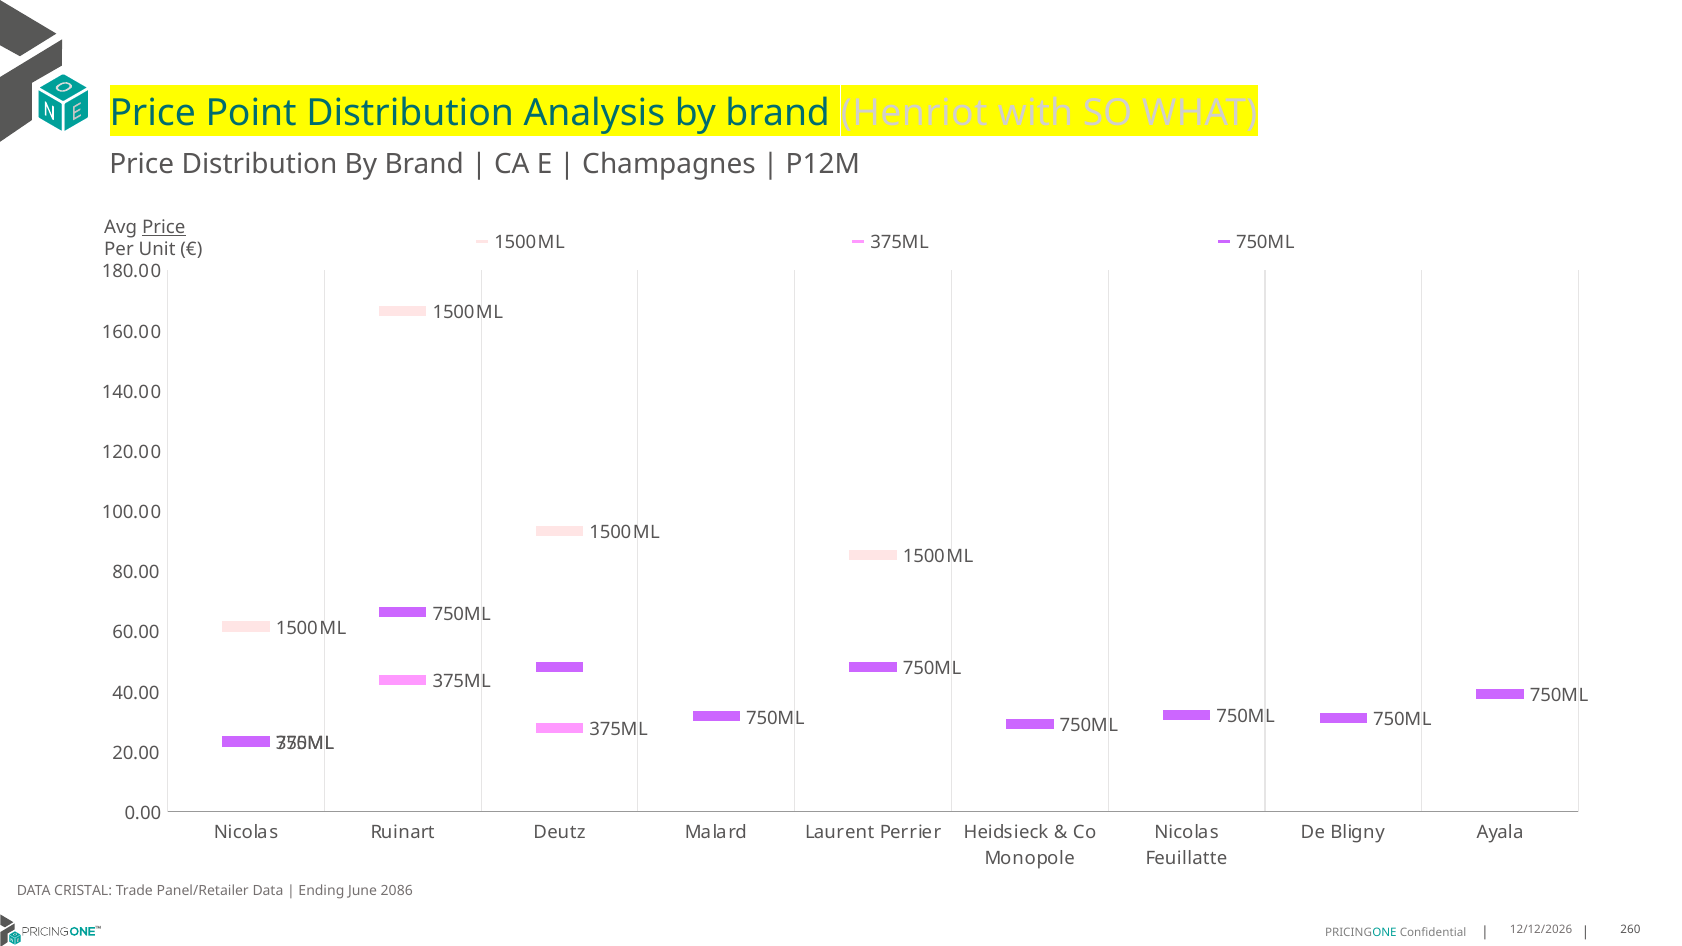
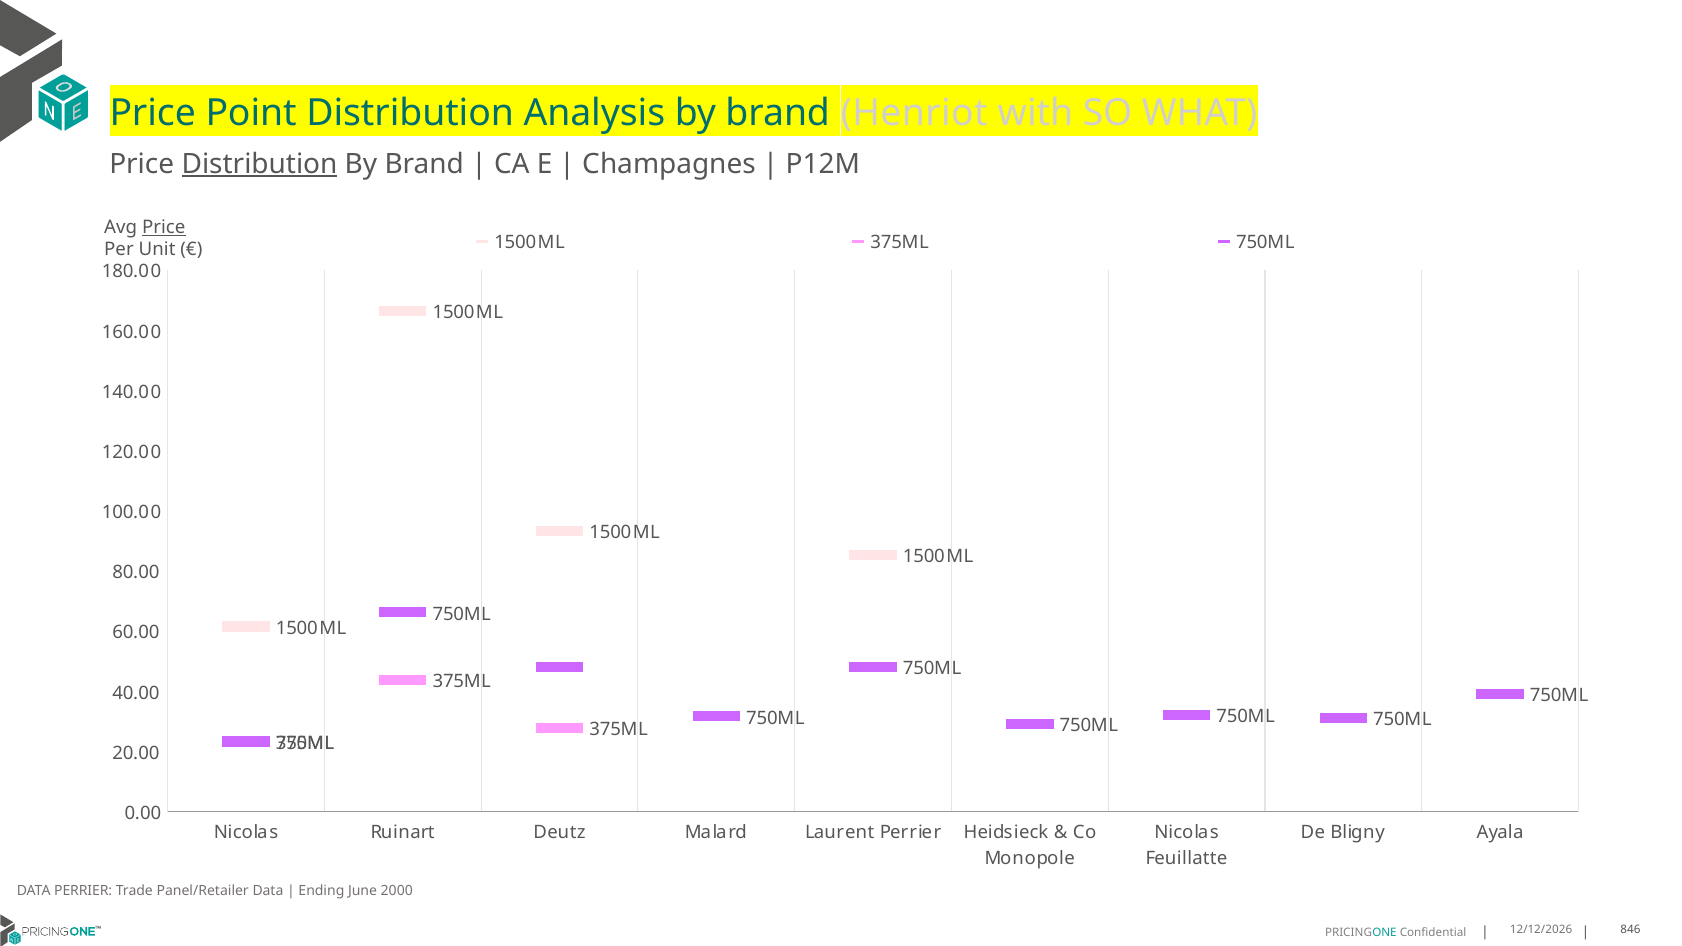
Distribution underline: none -> present (260, 164)
DATA CRISTAL: CRISTAL -> PERRIER (83, 891)
2086: 2086 -> 2000 (397, 891)
260: 260 -> 846 (1631, 930)
